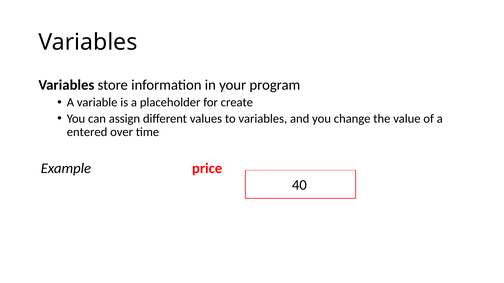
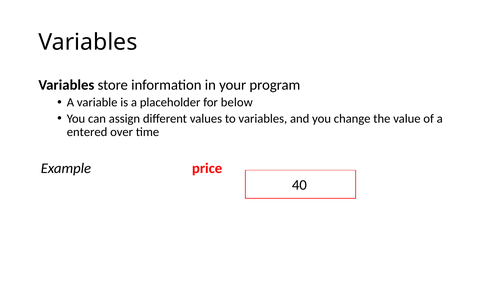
create: create -> below (237, 103)
